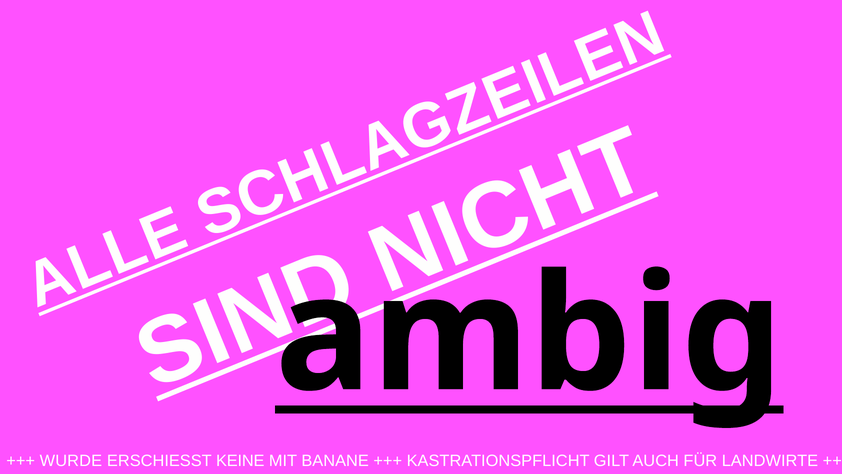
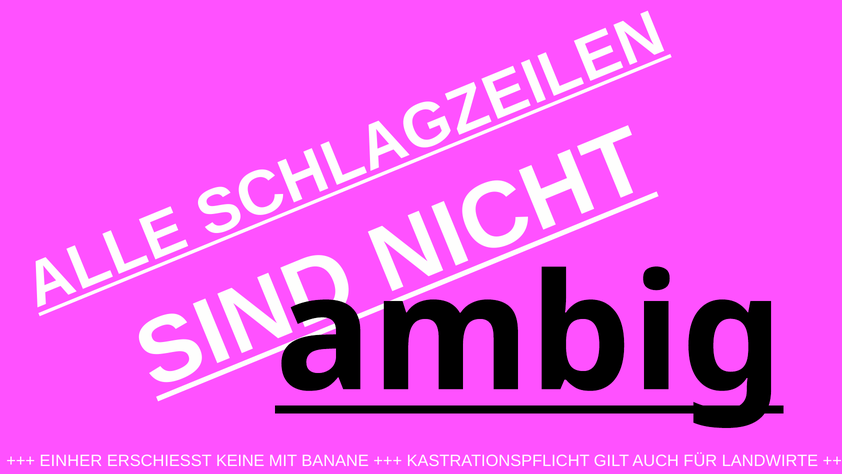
WURDE: WURDE -> EINHER (71, 461)
